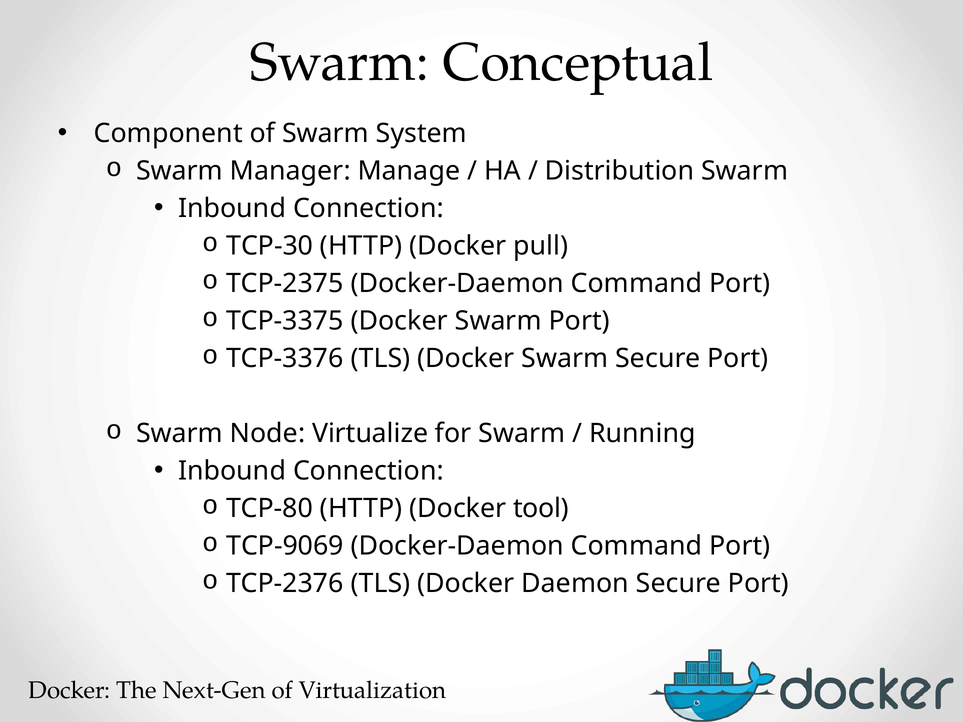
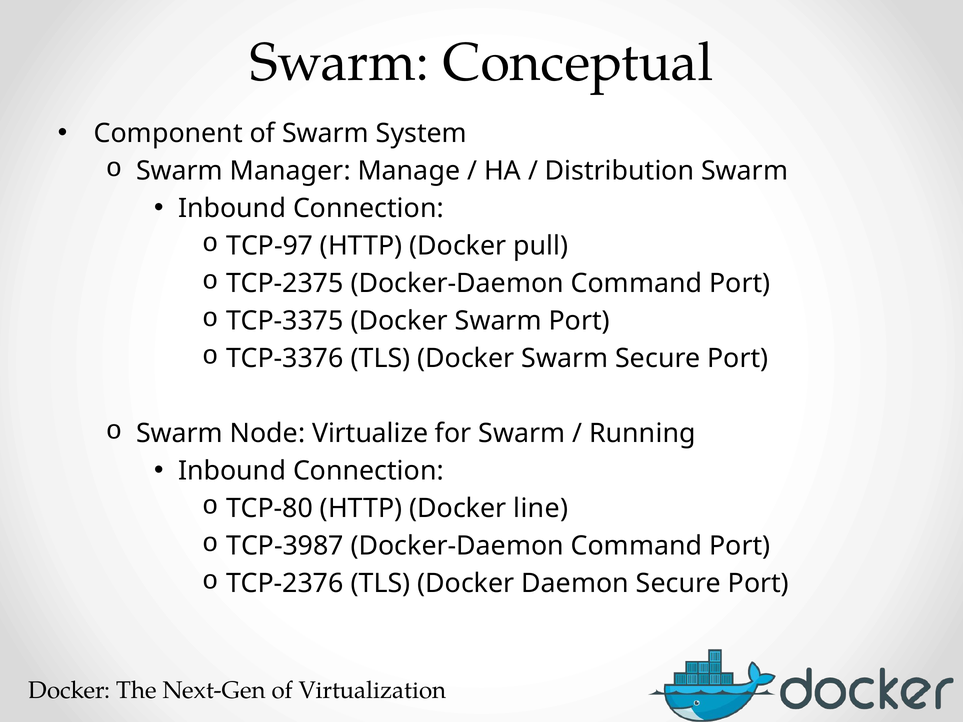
TCP-30: TCP-30 -> TCP-97 (270, 246)
tool: tool -> line (541, 509)
TCP-9069: TCP-9069 -> TCP-3987 (285, 546)
